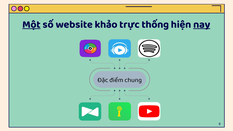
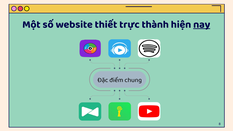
Một underline: present -> none (31, 24)
khảo: khảo -> thiết (106, 24)
thống: thống -> thành (155, 24)
